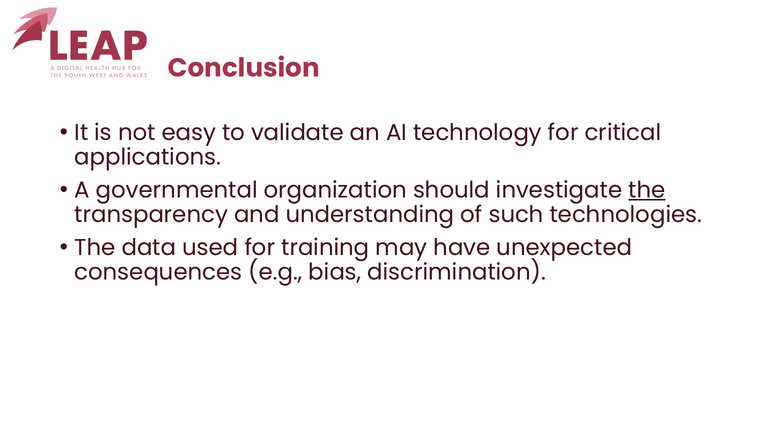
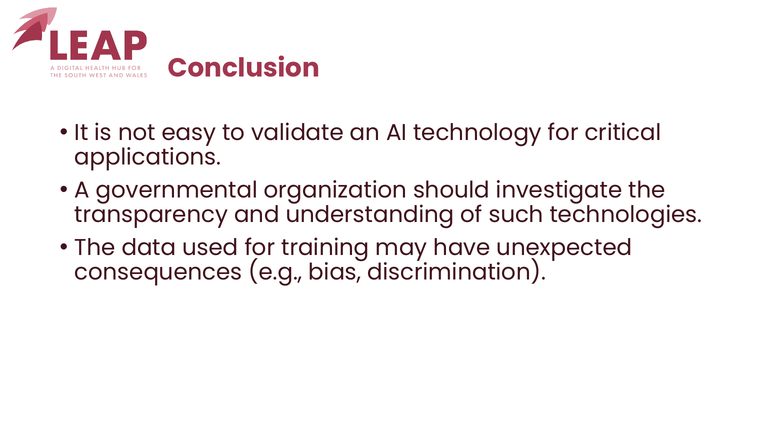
the underline: present -> none (647, 190)
